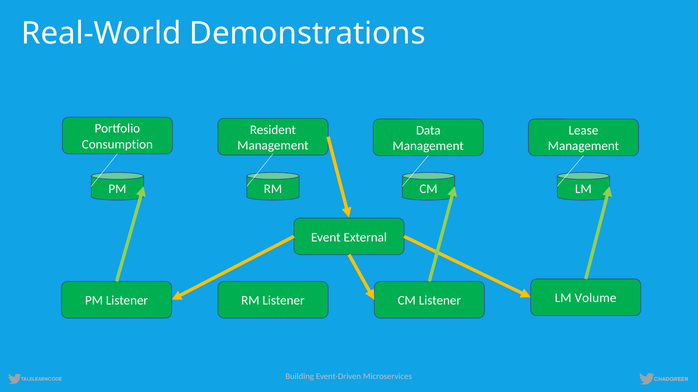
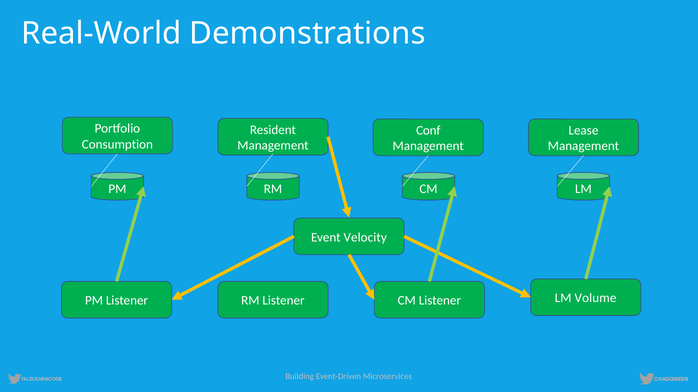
Data: Data -> Conf (428, 131)
External: External -> Velocity (365, 238)
